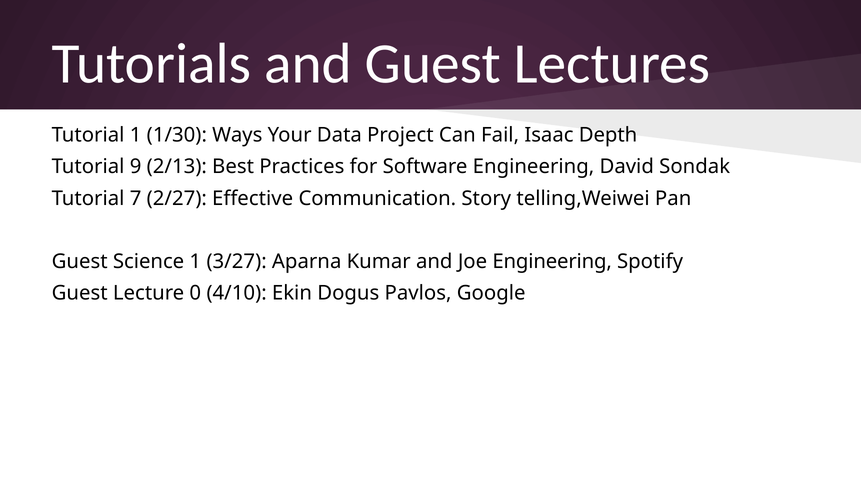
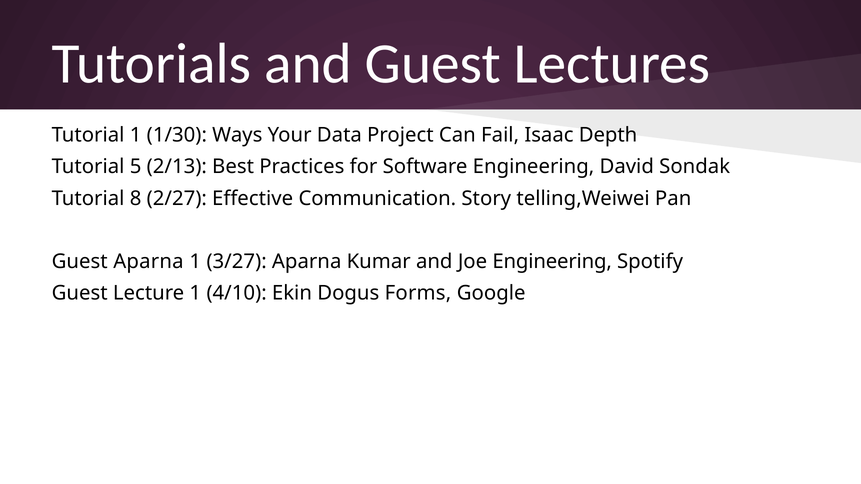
9: 9 -> 5 (136, 167)
7: 7 -> 8 (136, 198)
Guest Science: Science -> Aparna (148, 262)
Lecture 0: 0 -> 1 (195, 293)
Pavlos: Pavlos -> Forms (418, 293)
